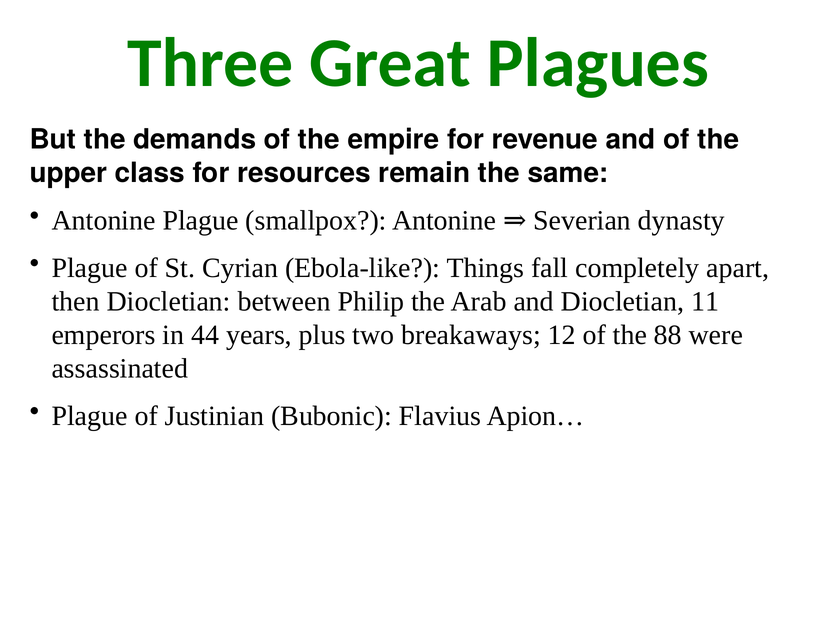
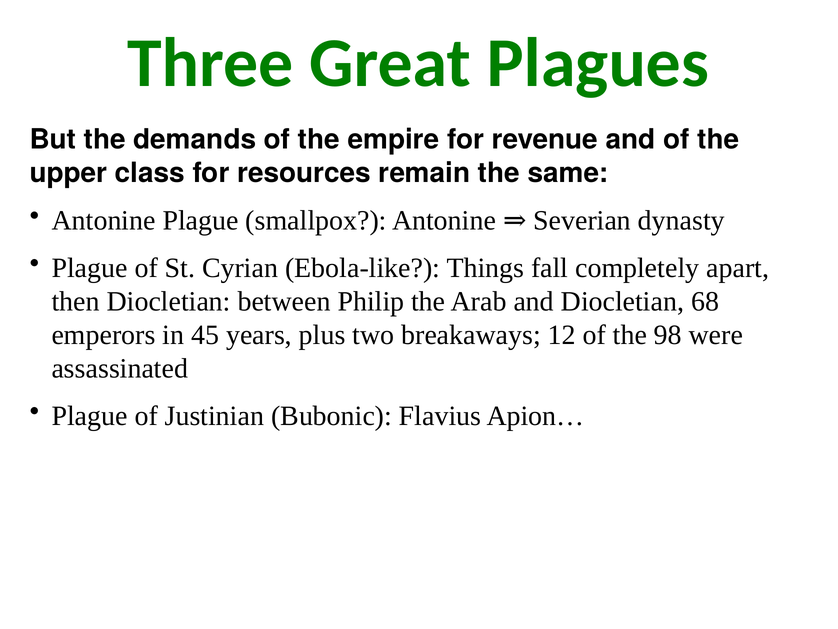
11: 11 -> 68 (705, 301)
44: 44 -> 45 (205, 335)
88: 88 -> 98 (668, 335)
